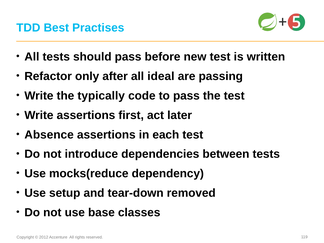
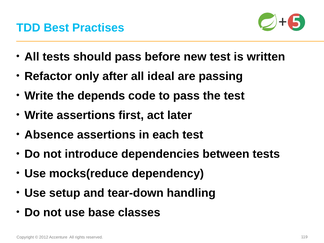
typically: typically -> depends (101, 96)
removed: removed -> handling (191, 193)
